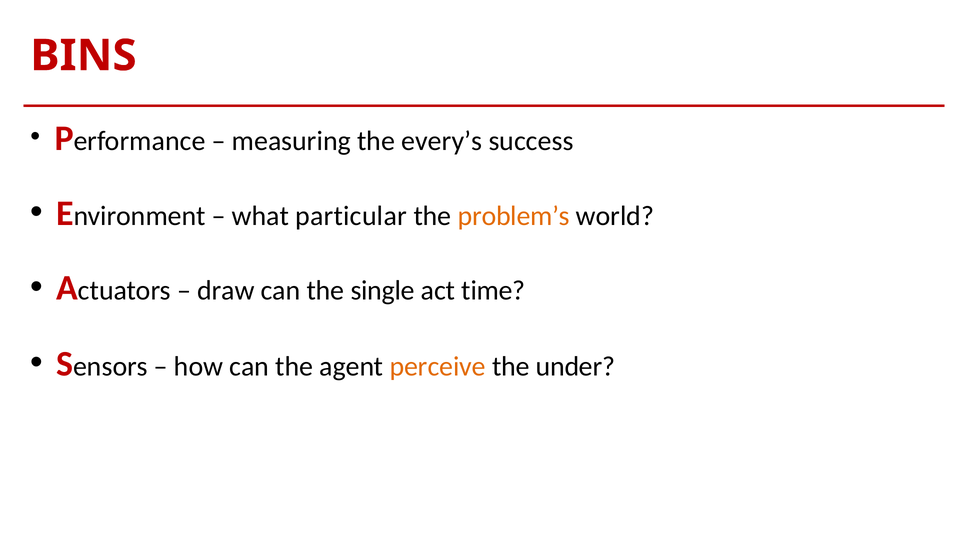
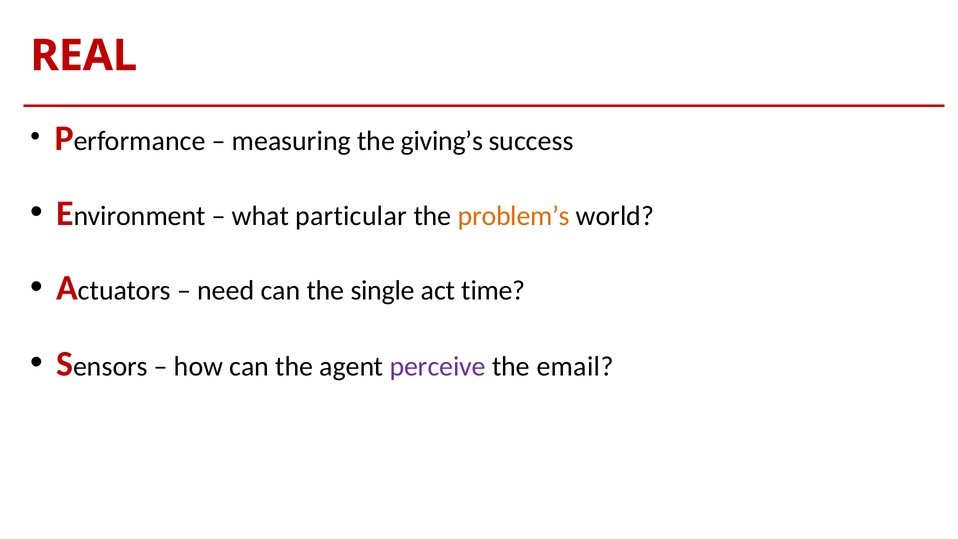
BINS: BINS -> REAL (84, 56)
every’s: every’s -> giving’s (442, 141)
draw: draw -> need (226, 291)
perceive colour: orange -> purple (438, 367)
under: under -> email (575, 367)
